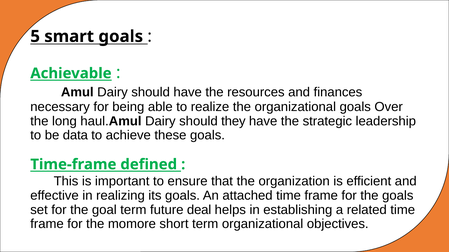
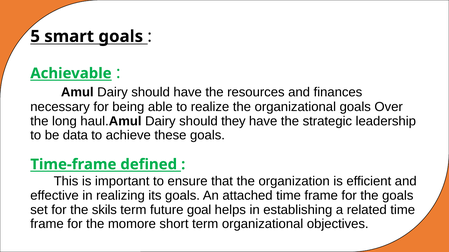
goal: goal -> skils (104, 210)
deal: deal -> goal (199, 210)
